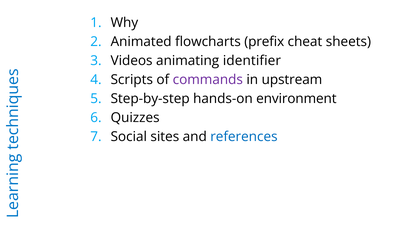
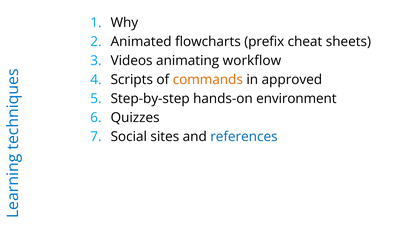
identifier: identifier -> workflow (252, 61)
commands colour: purple -> orange (208, 80)
upstream: upstream -> approved (292, 80)
